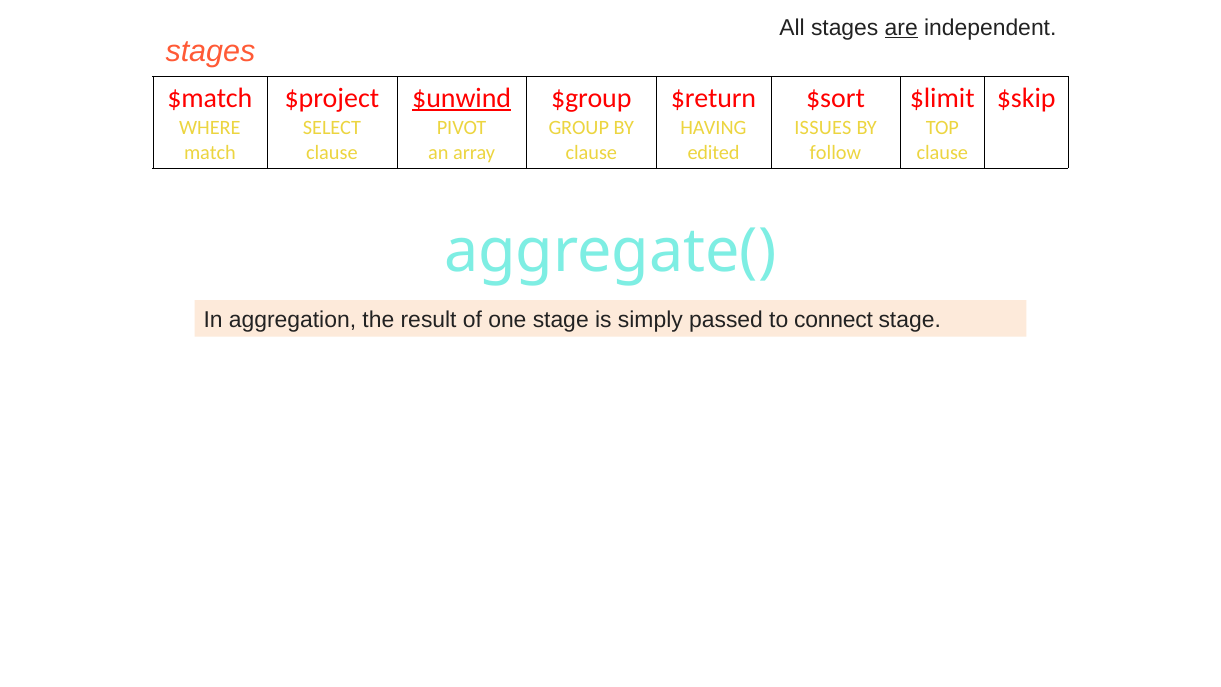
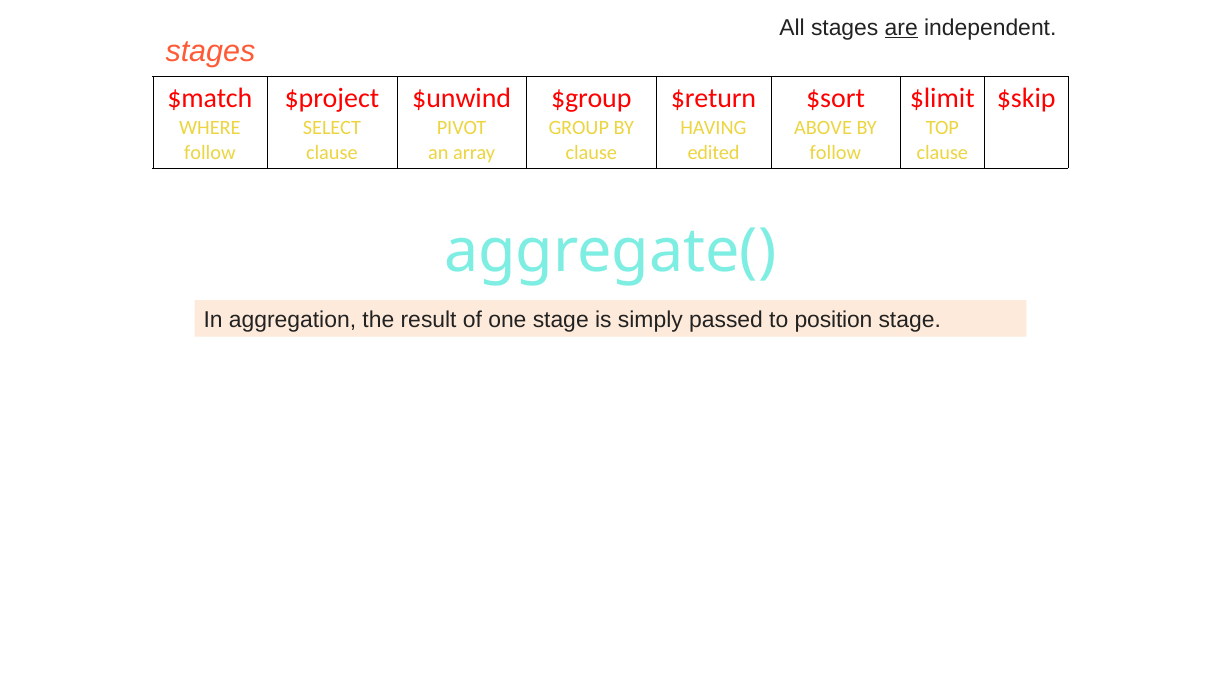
$unwind underline: present -> none (462, 98)
ISSUES: ISSUES -> ABOVE (823, 128)
match: match -> follow (210, 153)
connect: connect -> position (834, 320)
